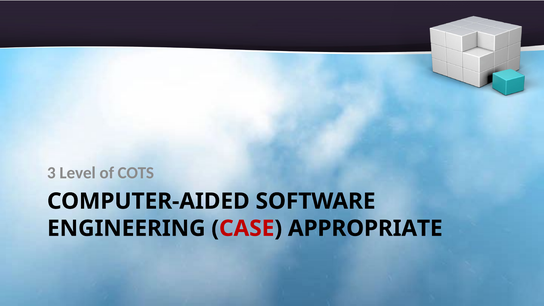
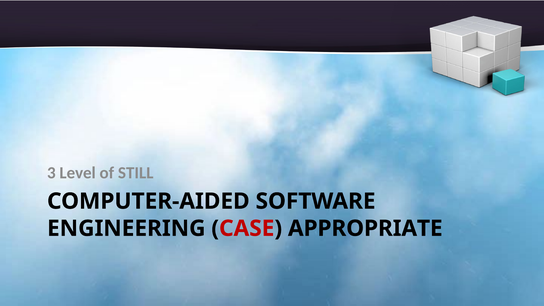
COTS: COTS -> STILL (136, 173)
